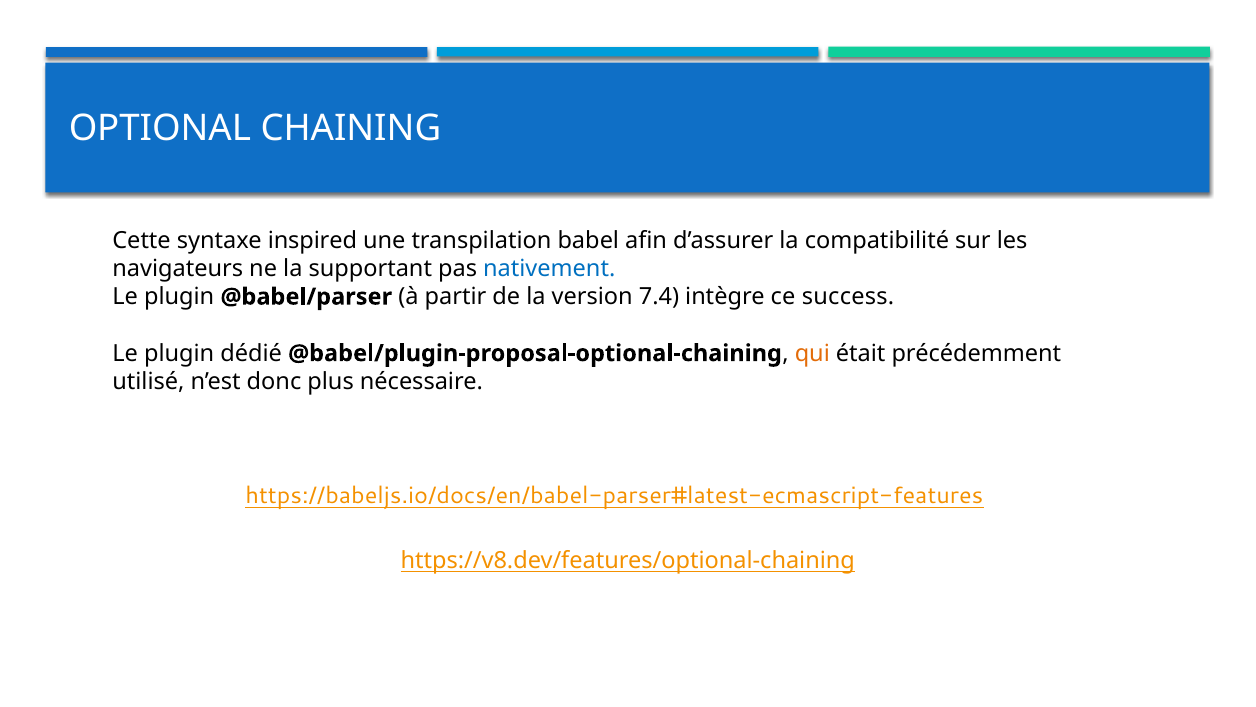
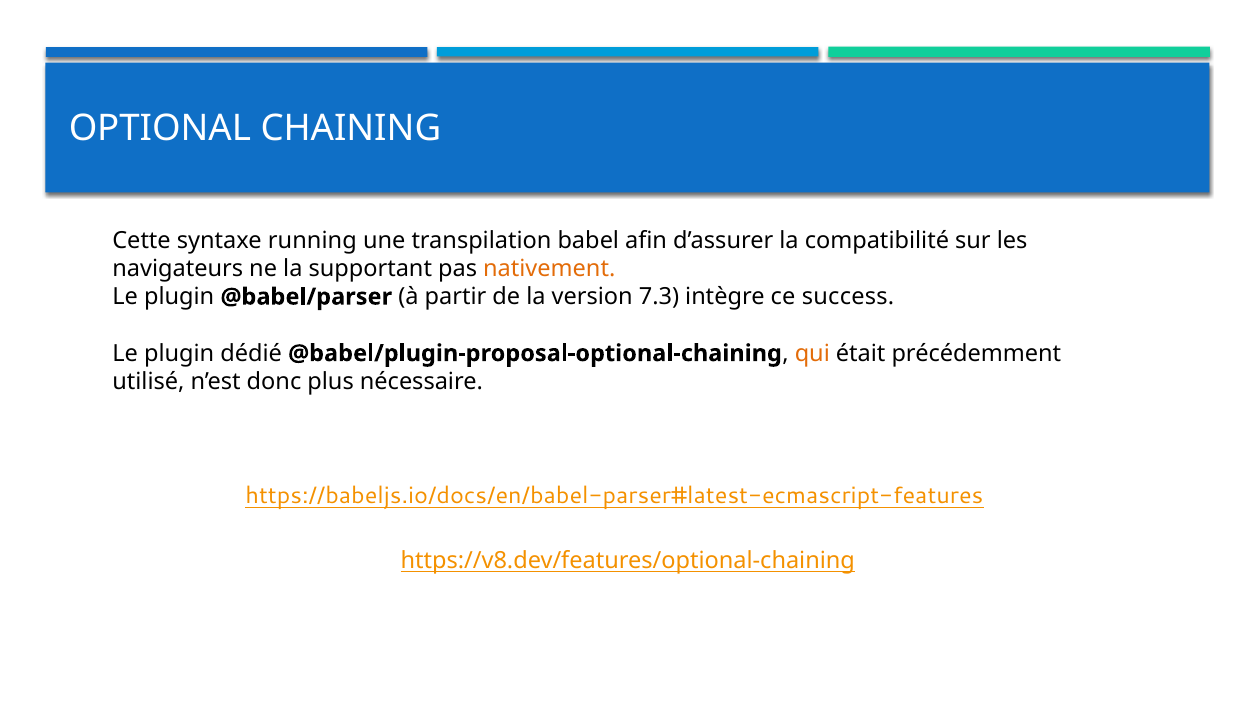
inspired: inspired -> running (312, 240)
nativement colour: blue -> orange (549, 268)
7.4: 7.4 -> 7.3 (659, 297)
